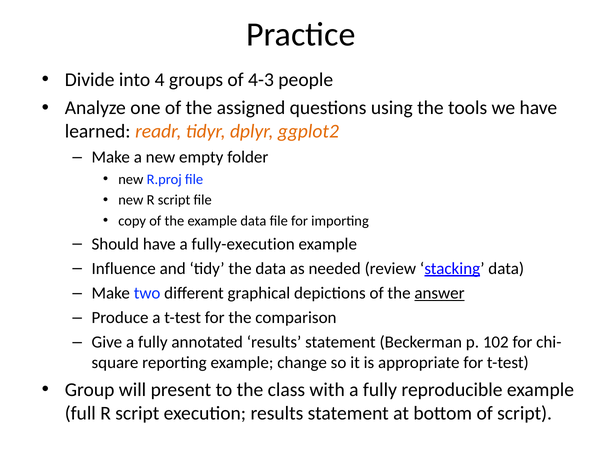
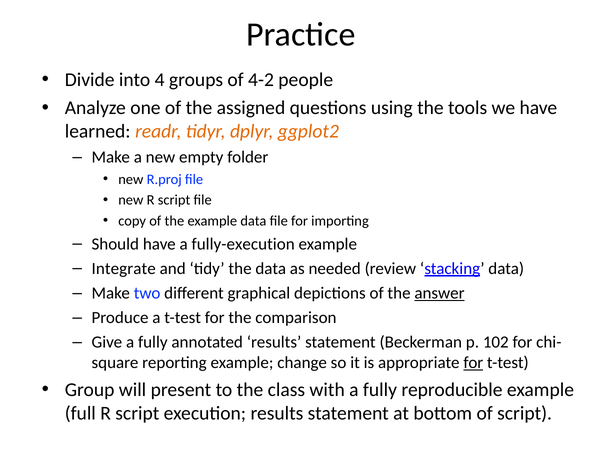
4-3: 4-3 -> 4-2 (261, 80)
Influence: Influence -> Integrate (124, 268)
for underline: none -> present (473, 363)
